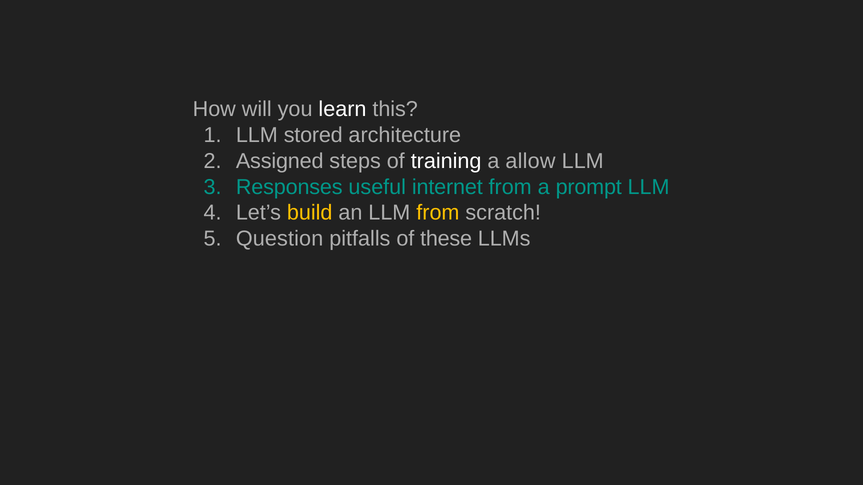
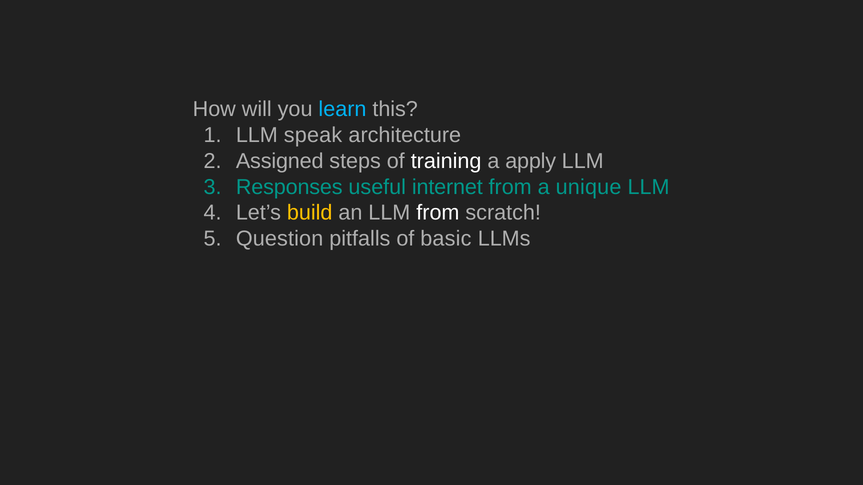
learn colour: white -> light blue (342, 109)
stored: stored -> speak (313, 135)
allow: allow -> apply (531, 161)
prompt: prompt -> unique (589, 187)
from colour: yellow -> white (438, 213)
these: these -> basic (446, 239)
